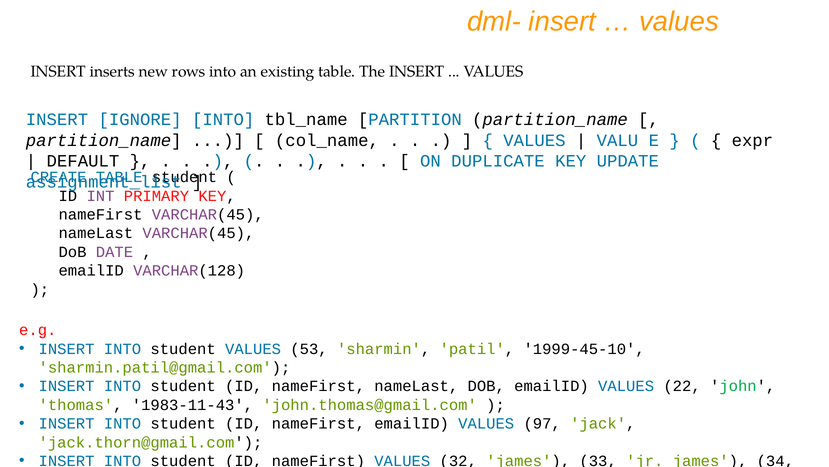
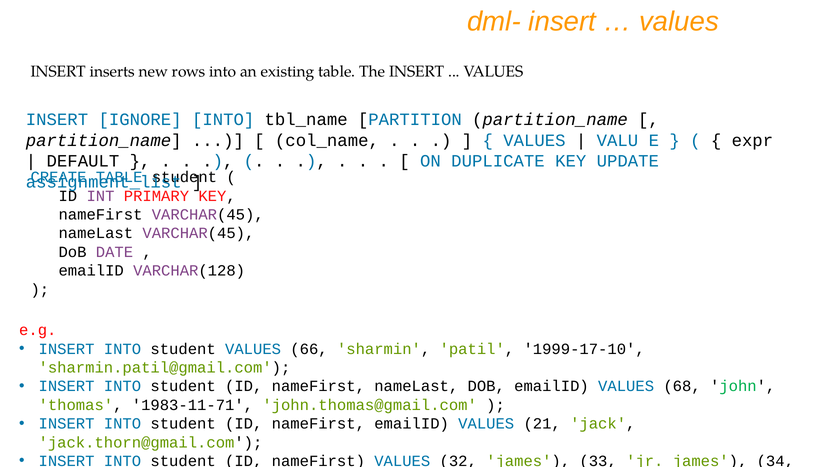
53: 53 -> 66 (309, 348)
1999-45-10: 1999-45-10 -> 1999-17-10 (584, 348)
22: 22 -> 68 (682, 386)
1983-11-43: 1983-11-43 -> 1983-11-71 (192, 404)
97: 97 -> 21 (542, 423)
